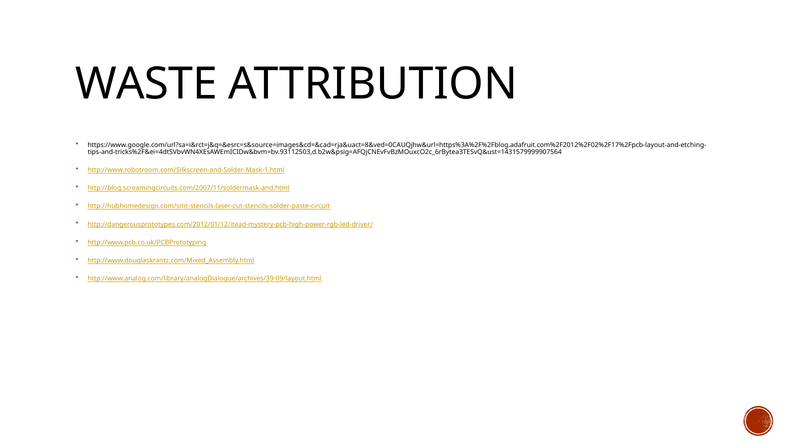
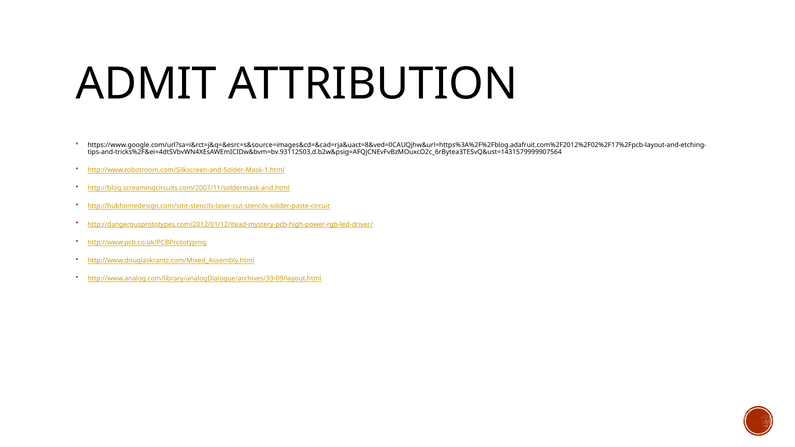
WASTE: WASTE -> ADMIT (146, 84)
